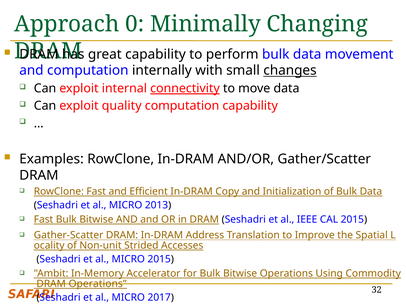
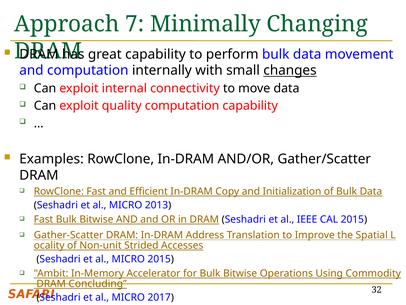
0: 0 -> 7 (135, 24)
connectivity underline: present -> none (185, 88)
DRAM Operations: Operations -> Concluding (98, 283)
